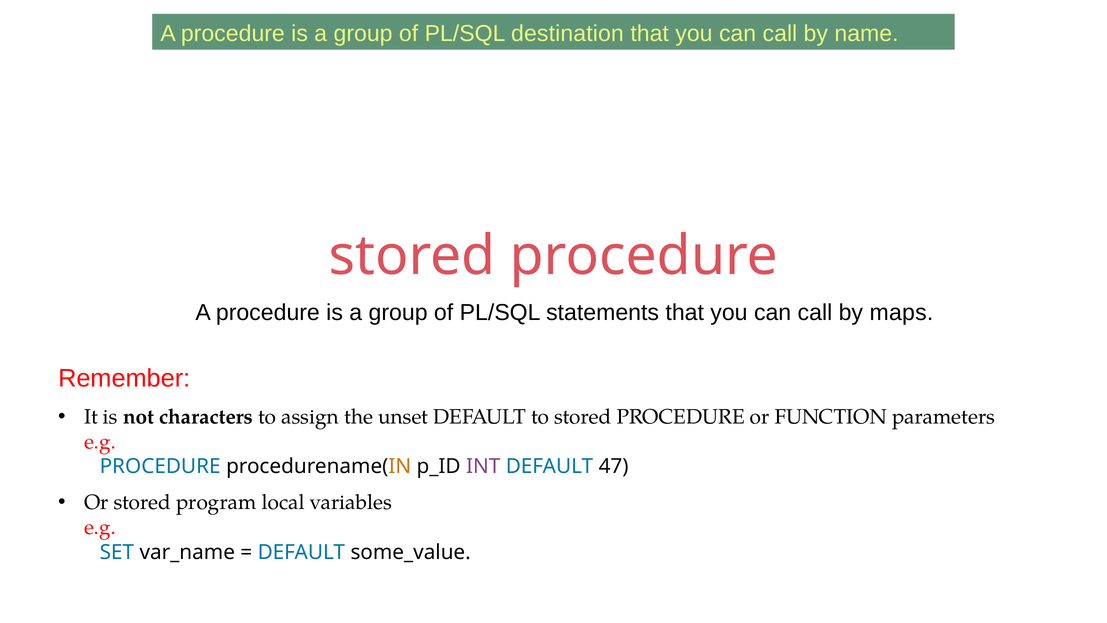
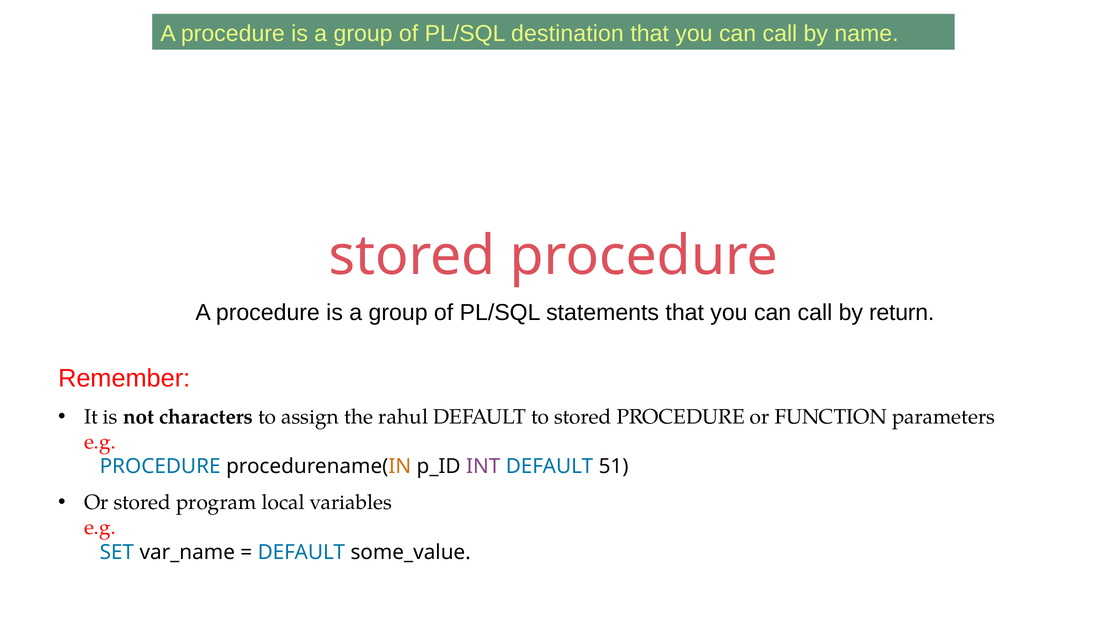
maps: maps -> return (902, 313)
unset: unset -> rahul (403, 417)
47: 47 -> 51 (614, 466)
